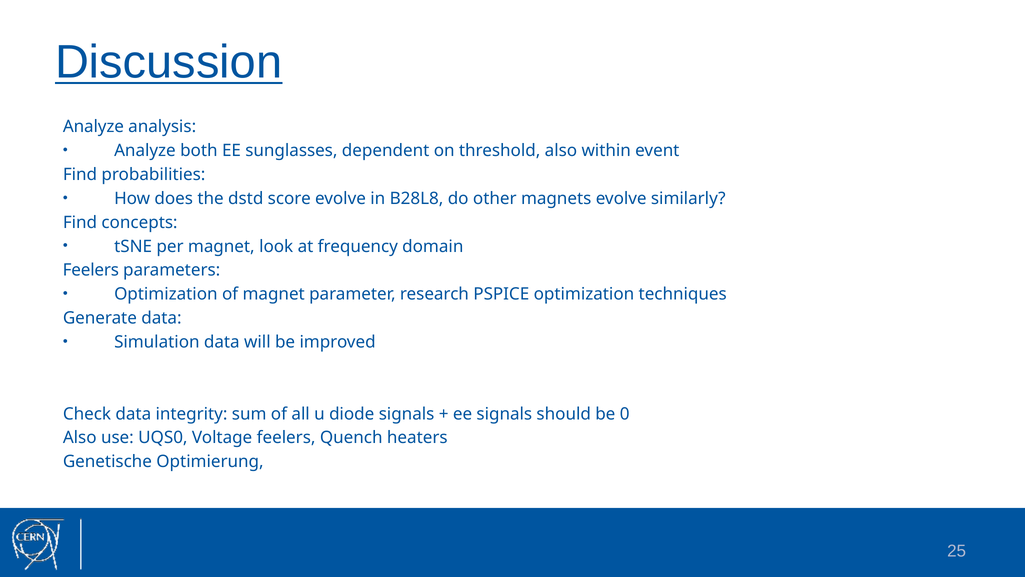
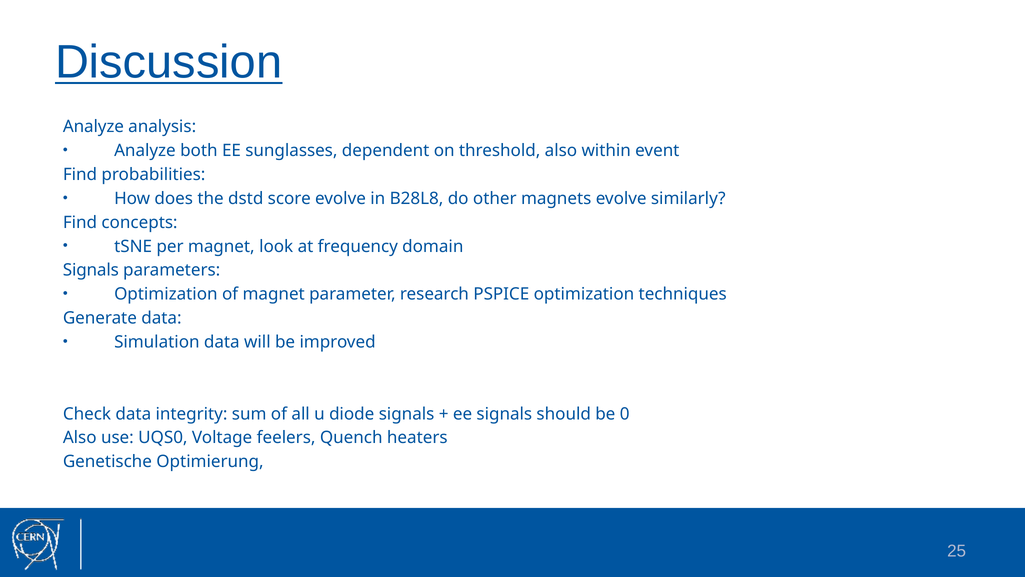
Feelers: Feelers -> Signals (91, 270)
